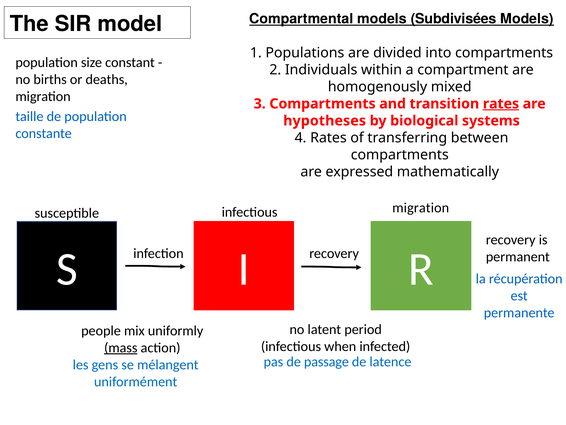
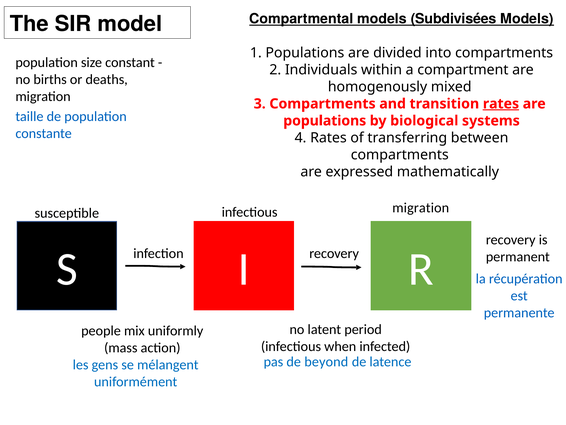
hypotheses: hypotheses -> populations (325, 121)
mass underline: present -> none (121, 347)
passage: passage -> beyond (326, 361)
